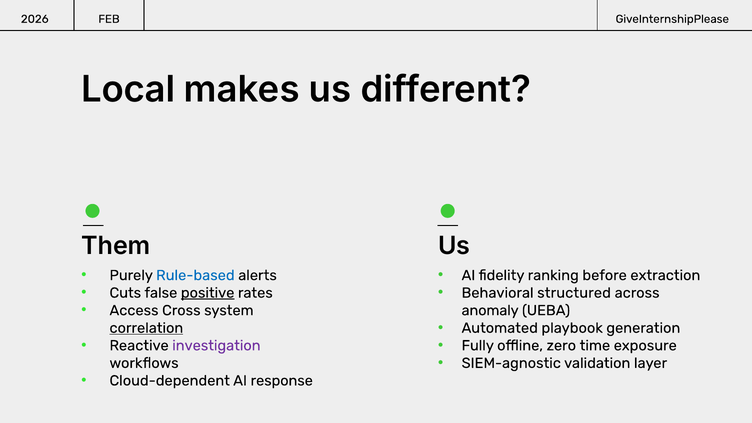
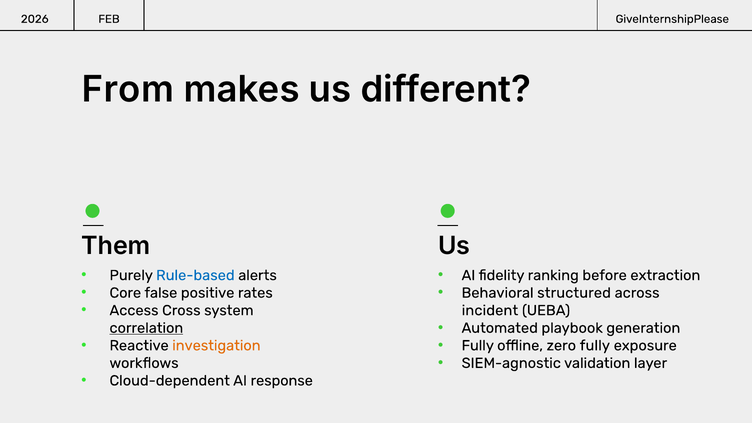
Local: Local -> From (128, 90)
Cuts: Cuts -> Core (125, 293)
positive underline: present -> none (208, 293)
anomaly: anomaly -> incident (490, 310)
investigation colour: purple -> orange (216, 346)
zero time: time -> fully (595, 346)
